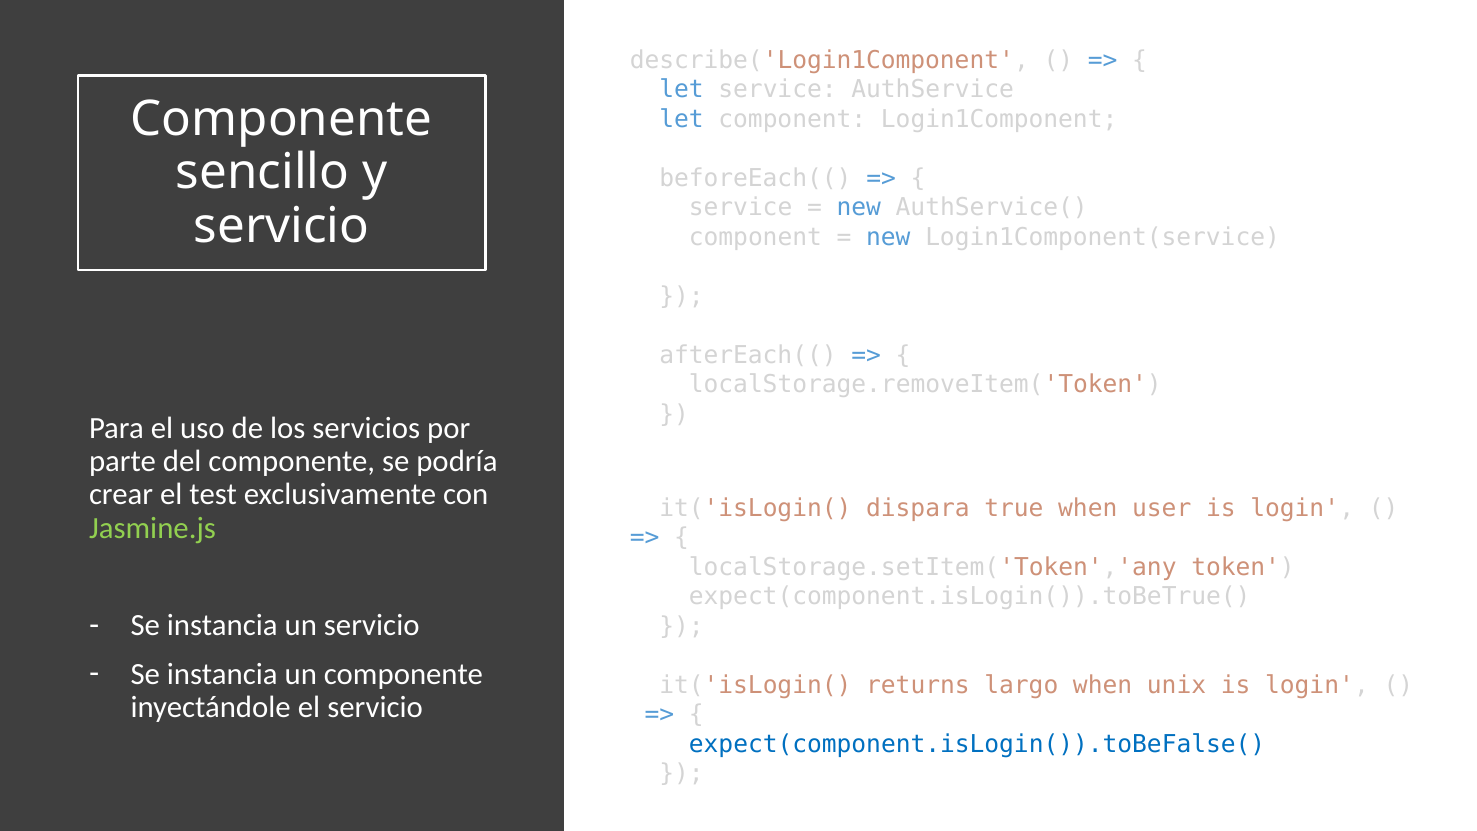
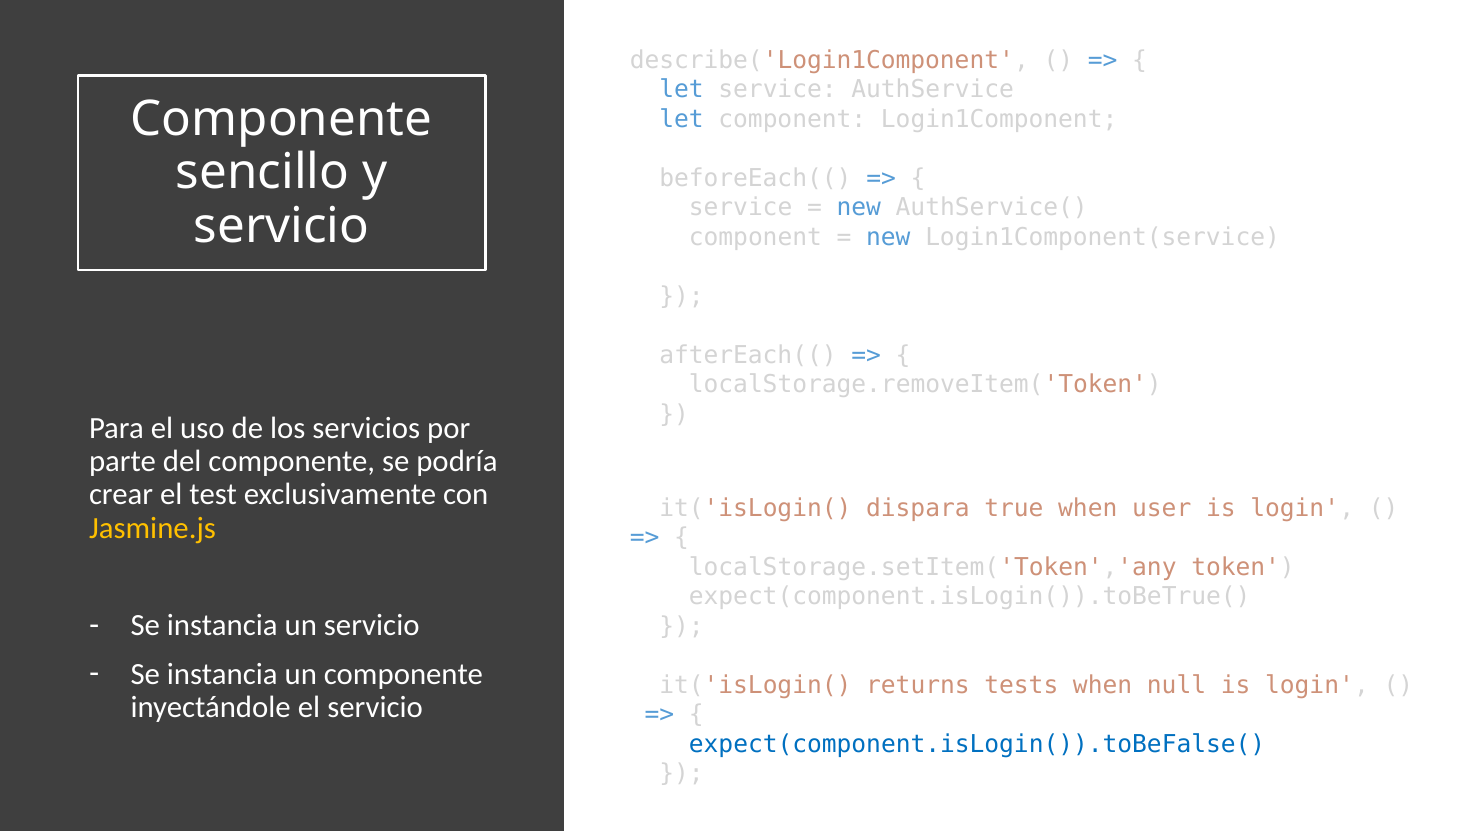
Jasmine.js colour: light green -> yellow (152, 528)
largo: largo -> tests (1021, 685)
unix: unix -> null (1177, 685)
